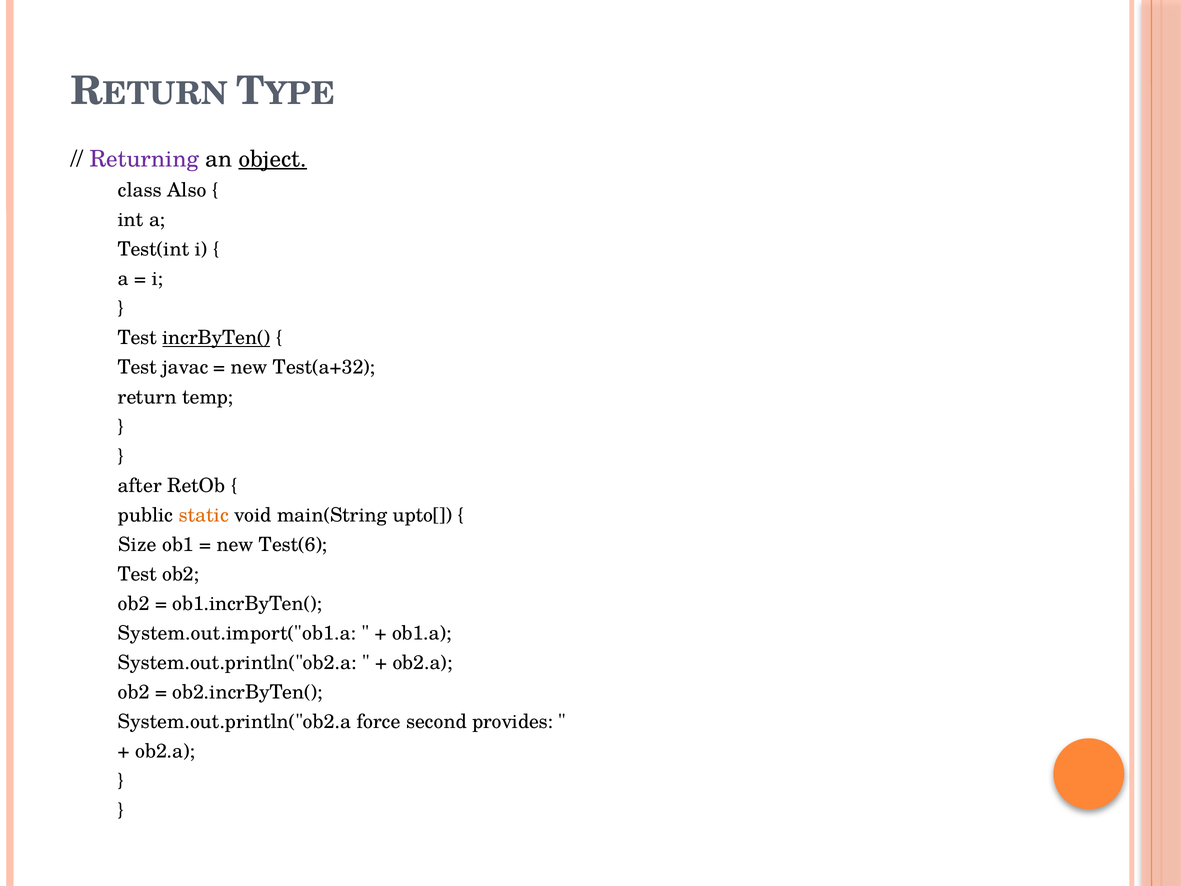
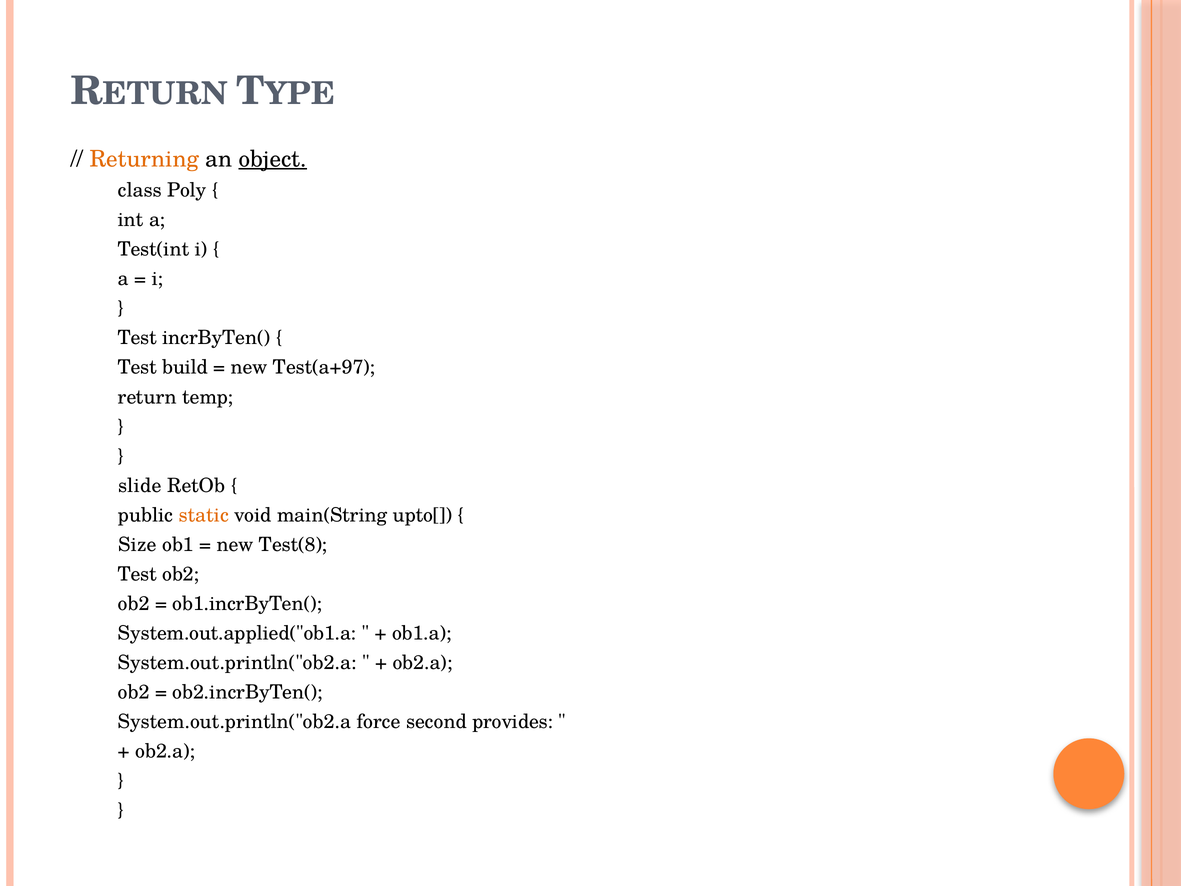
Returning colour: purple -> orange (144, 159)
Also: Also -> Poly (187, 190)
incrByTen( underline: present -> none (216, 338)
javac: javac -> build (185, 367)
Test(a+32: Test(a+32 -> Test(a+97 (324, 367)
after: after -> slide (140, 485)
Test(6: Test(6 -> Test(8 (293, 545)
System.out.import("ob1.a: System.out.import("ob1.a -> System.out.applied("ob1.a (237, 633)
